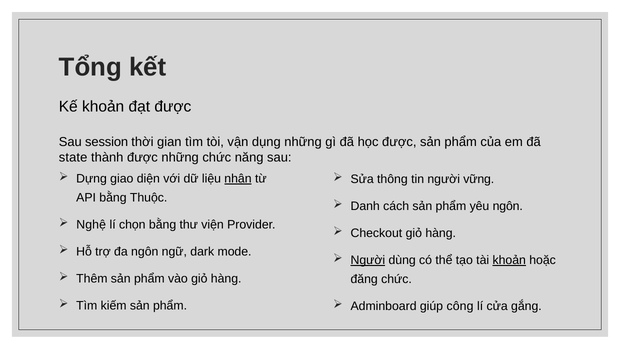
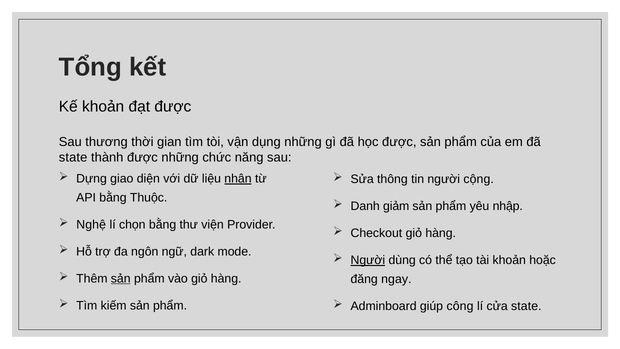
session: session -> thương (107, 142)
vững: vững -> cộng (479, 179)
cách: cách -> giảm (396, 206)
yêu ngôn: ngôn -> nhập (508, 206)
khoản underline: present -> none (509, 260)
sản underline: none -> present (121, 278)
đăng chức: chức -> ngay (396, 279)
cửa gắng: gắng -> state (526, 306)
